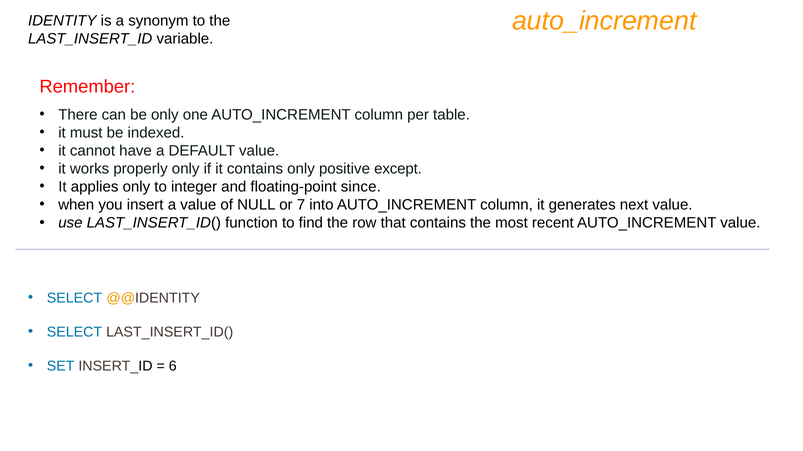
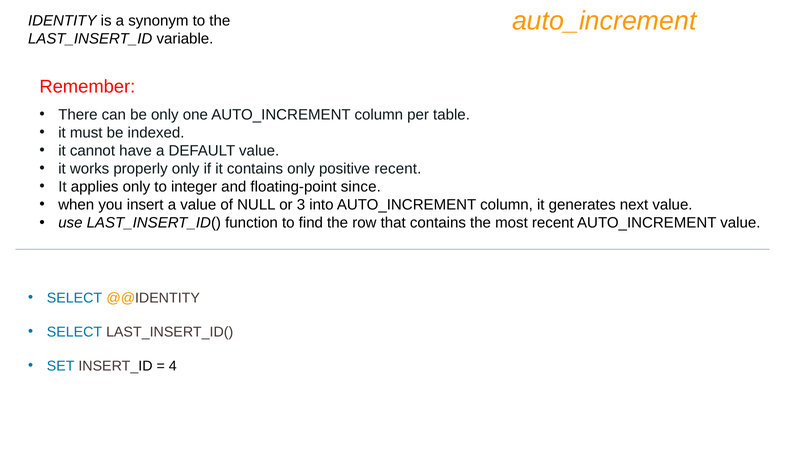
positive except: except -> recent (398, 169)
7: 7 -> 3 (301, 205)
6: 6 -> 4 (173, 367)
